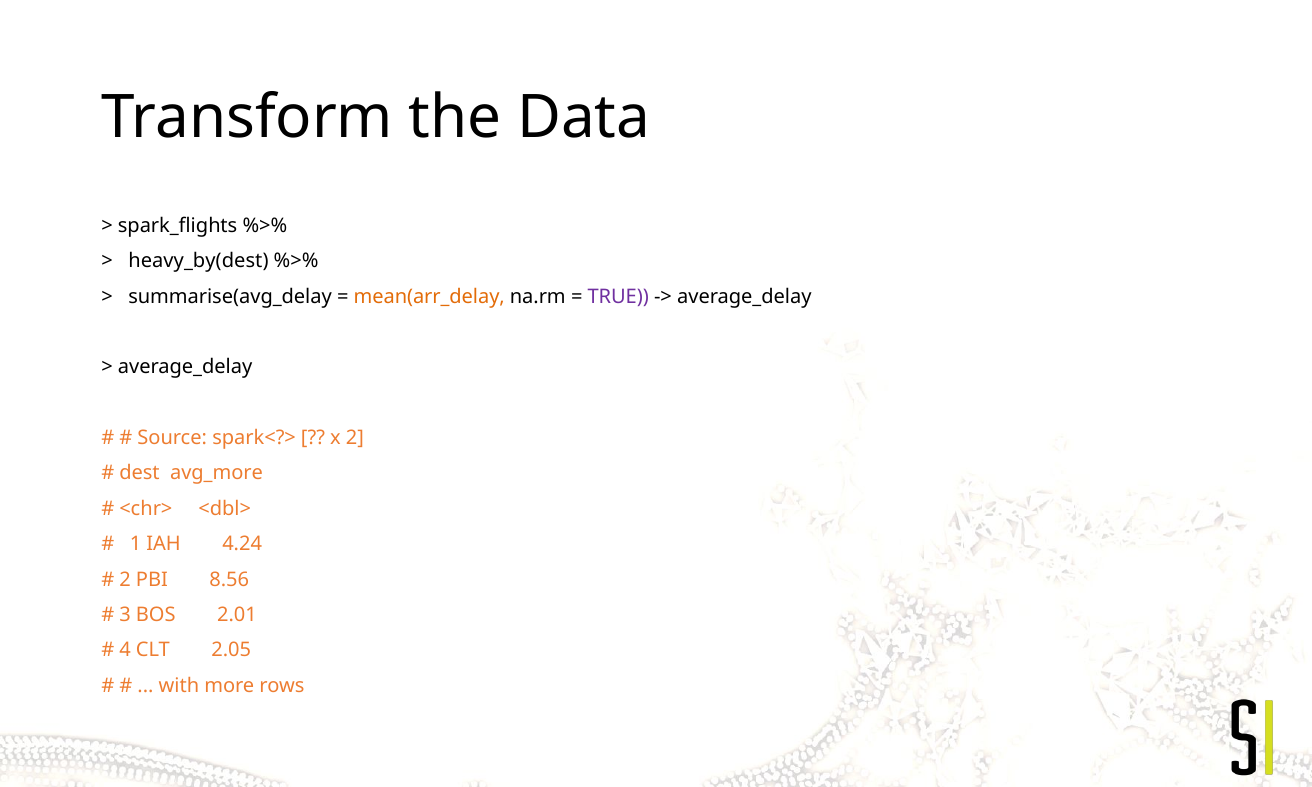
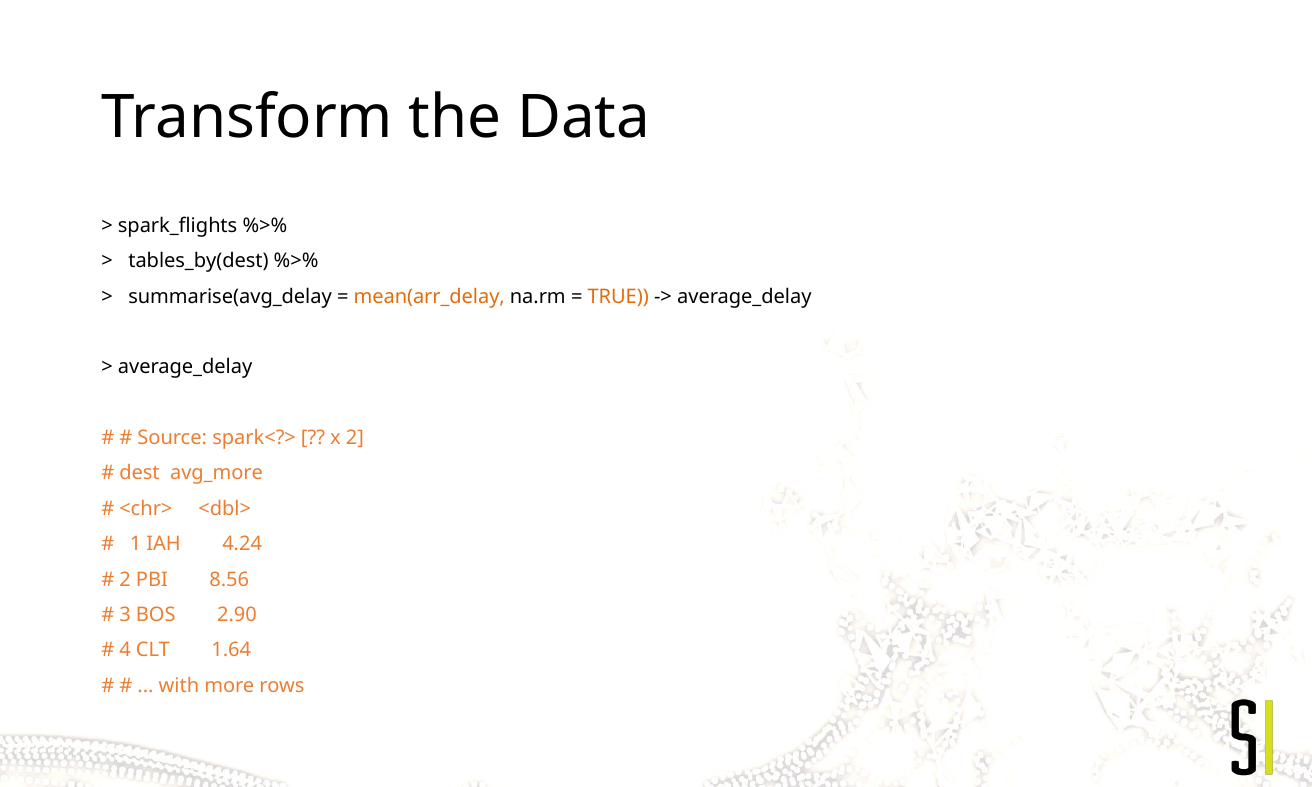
heavy_by(dest: heavy_by(dest -> tables_by(dest (198, 261)
TRUE colour: purple -> orange (618, 297)
2.01: 2.01 -> 2.90 (237, 615)
2.05: 2.05 -> 1.64 (231, 650)
